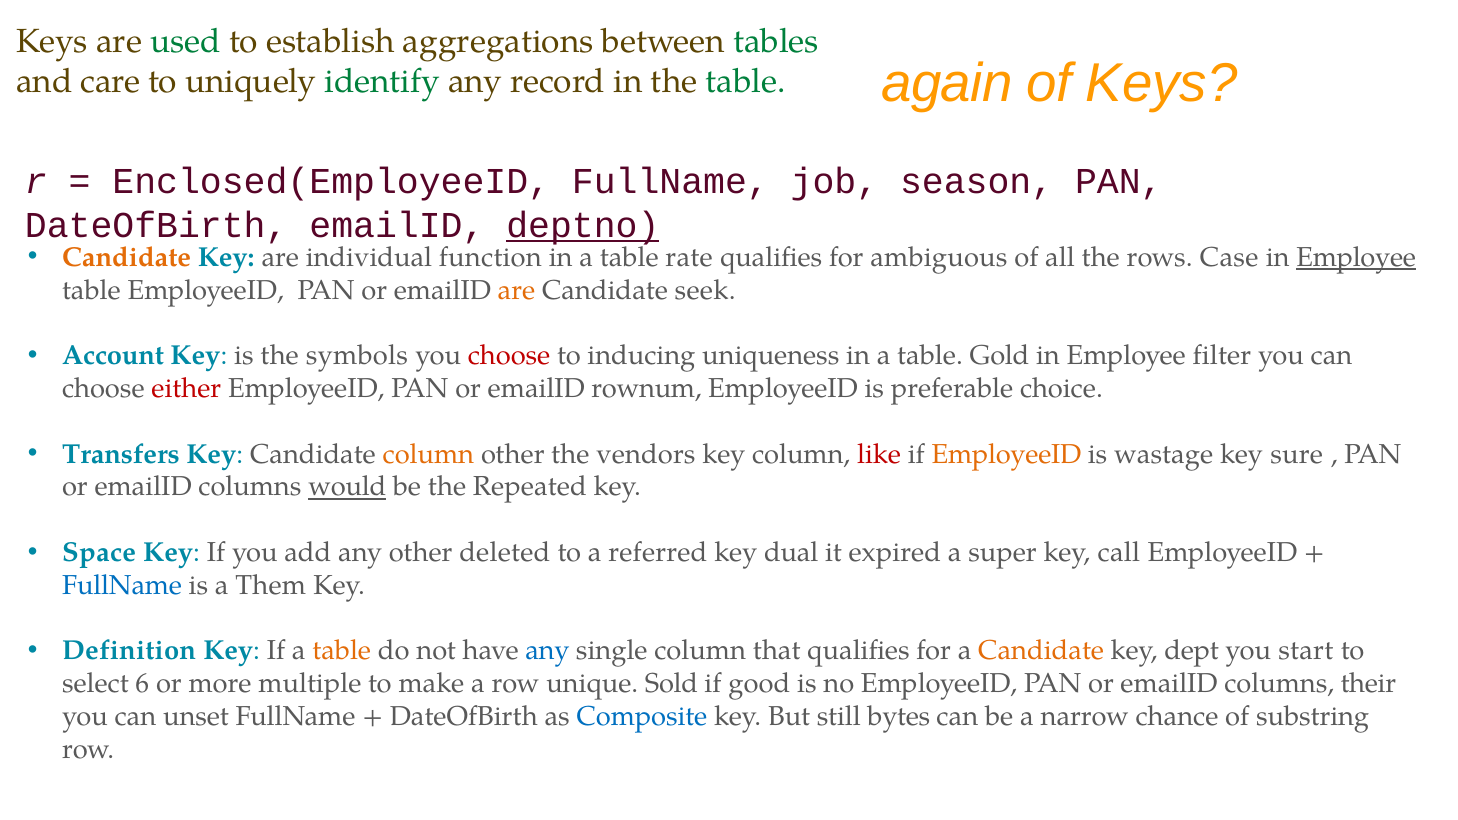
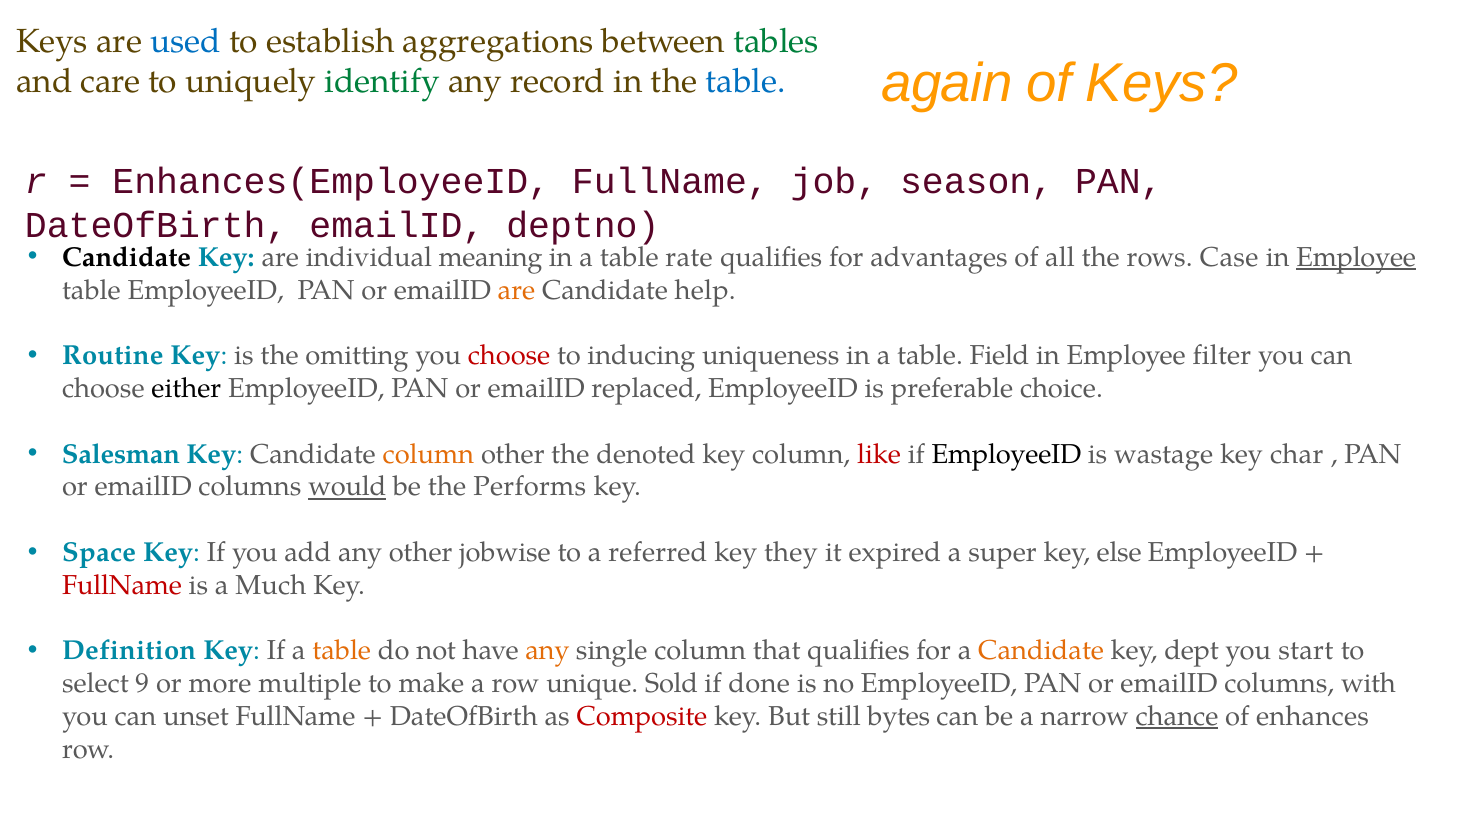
used colour: green -> blue (186, 42)
table colour: green -> blue (746, 82)
Enclosed(EmployeeID: Enclosed(EmployeeID -> Enhances(EmployeeID (331, 181)
deptno underline: present -> none (583, 225)
Candidate colour: orange -> black (127, 257)
function: function -> meaning (491, 257)
ambiguous: ambiguous -> advantages (939, 257)
seek: seek -> help (705, 290)
Account: Account -> Routine (113, 356)
symbols: symbols -> omitting (357, 356)
Gold: Gold -> Field (1000, 356)
either colour: red -> black (186, 389)
rownum: rownum -> replaced (646, 389)
Transfers: Transfers -> Salesman (121, 454)
vendors: vendors -> denoted (646, 454)
EmployeeID colour: orange -> black (1006, 454)
sure: sure -> char (1297, 454)
Repeated: Repeated -> Performs (530, 487)
deleted: deleted -> jobwise (505, 553)
dual: dual -> they (791, 553)
call: call -> else (1119, 553)
FullName colour: blue -> red (122, 585)
Them: Them -> Much (271, 585)
any colour: blue -> orange (547, 651)
6: 6 -> 9 (142, 684)
good: good -> done (759, 684)
their: their -> with (1368, 684)
Composite colour: blue -> red (642, 717)
chance underline: none -> present (1177, 717)
substring: substring -> enhances (1313, 717)
